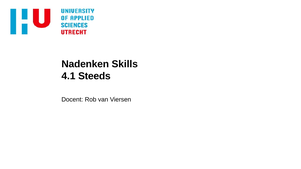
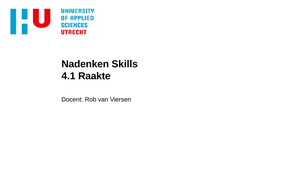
Steeds: Steeds -> Raakte (94, 76)
